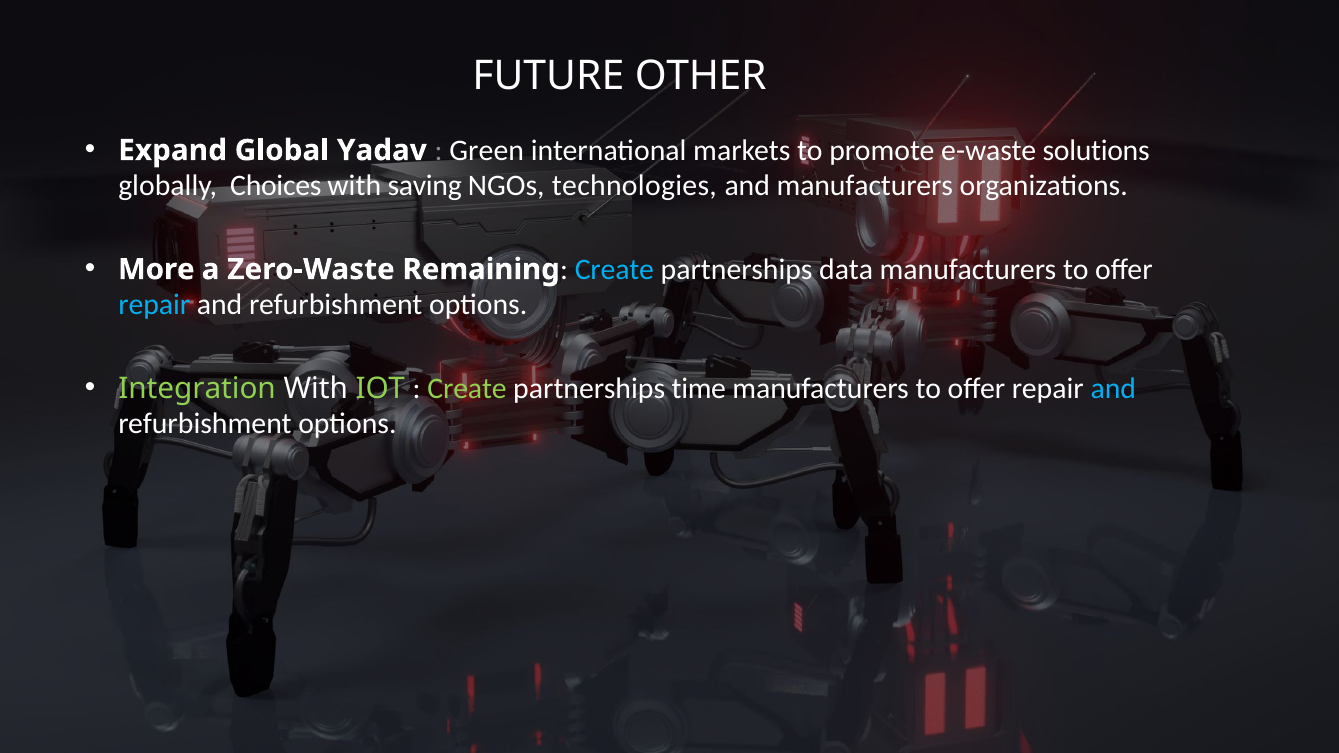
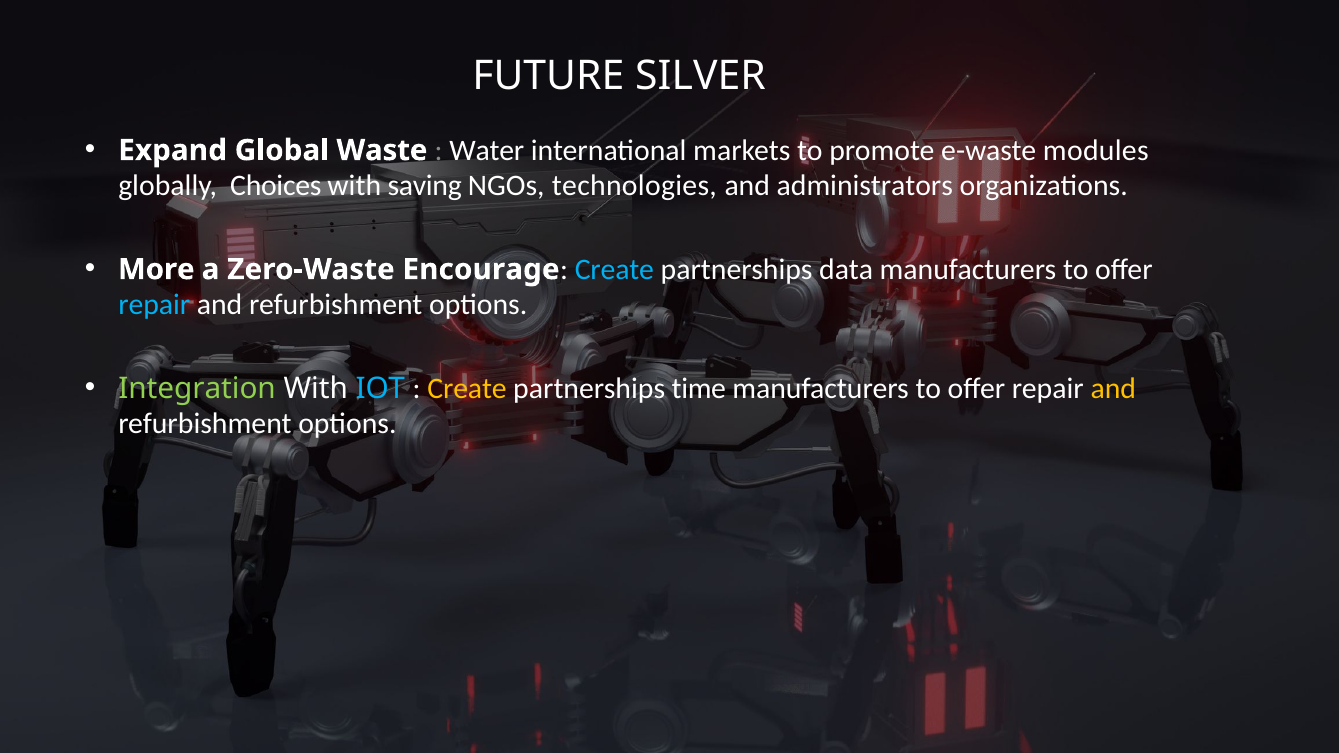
OTHER: OTHER -> SILVER (700, 76)
Yadav: Yadav -> Waste (382, 150)
Green: Green -> Water (487, 150)
solutions: solutions -> modules (1096, 150)
and manufacturers: manufacturers -> administrators (865, 186)
Remaining: Remaining -> Encourage (481, 269)
IOT colour: light green -> light blue (380, 389)
Create colour: light green -> yellow (467, 389)
and colour: light blue -> yellow (1113, 389)
